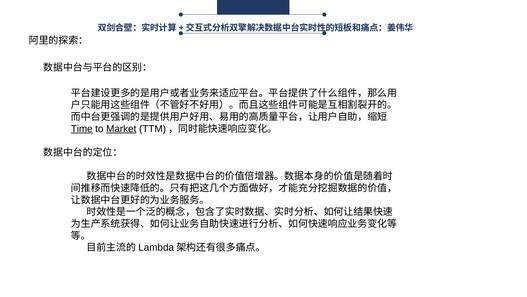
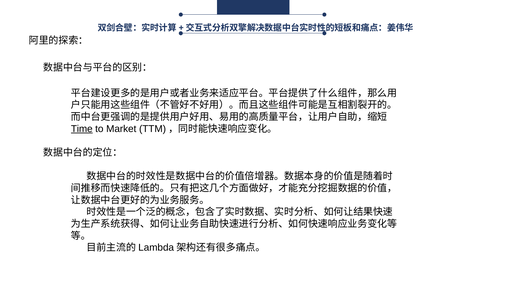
Market underline: present -> none (121, 129)
